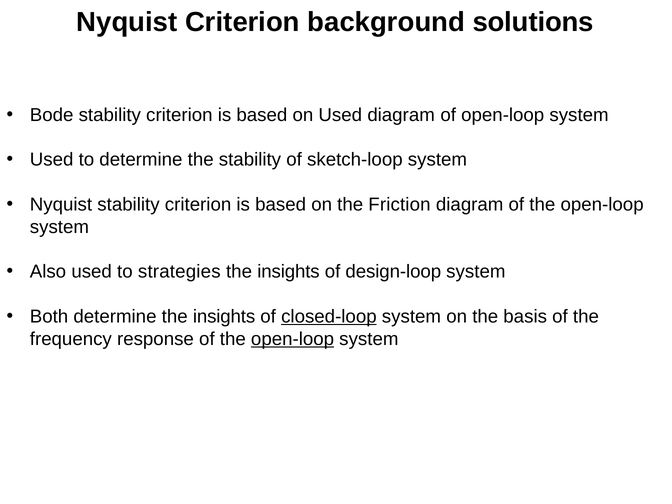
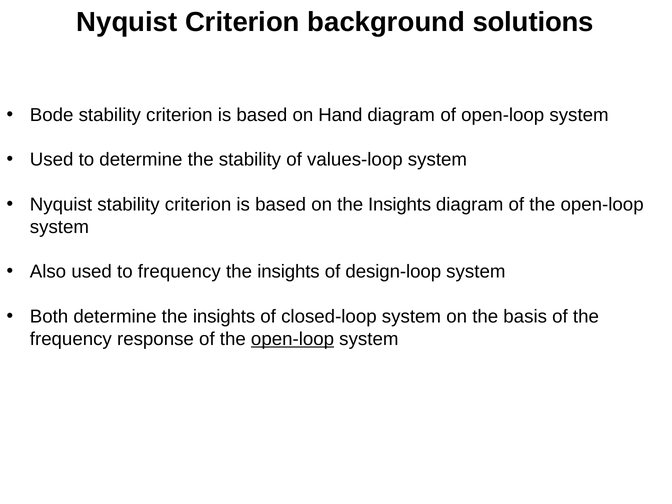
on Used: Used -> Hand (340, 115)
sketch-loop: sketch-loop -> values-loop (355, 160)
on the Friction: Friction -> Insights (400, 205)
to strategies: strategies -> frequency (179, 272)
closed-loop underline: present -> none (329, 317)
